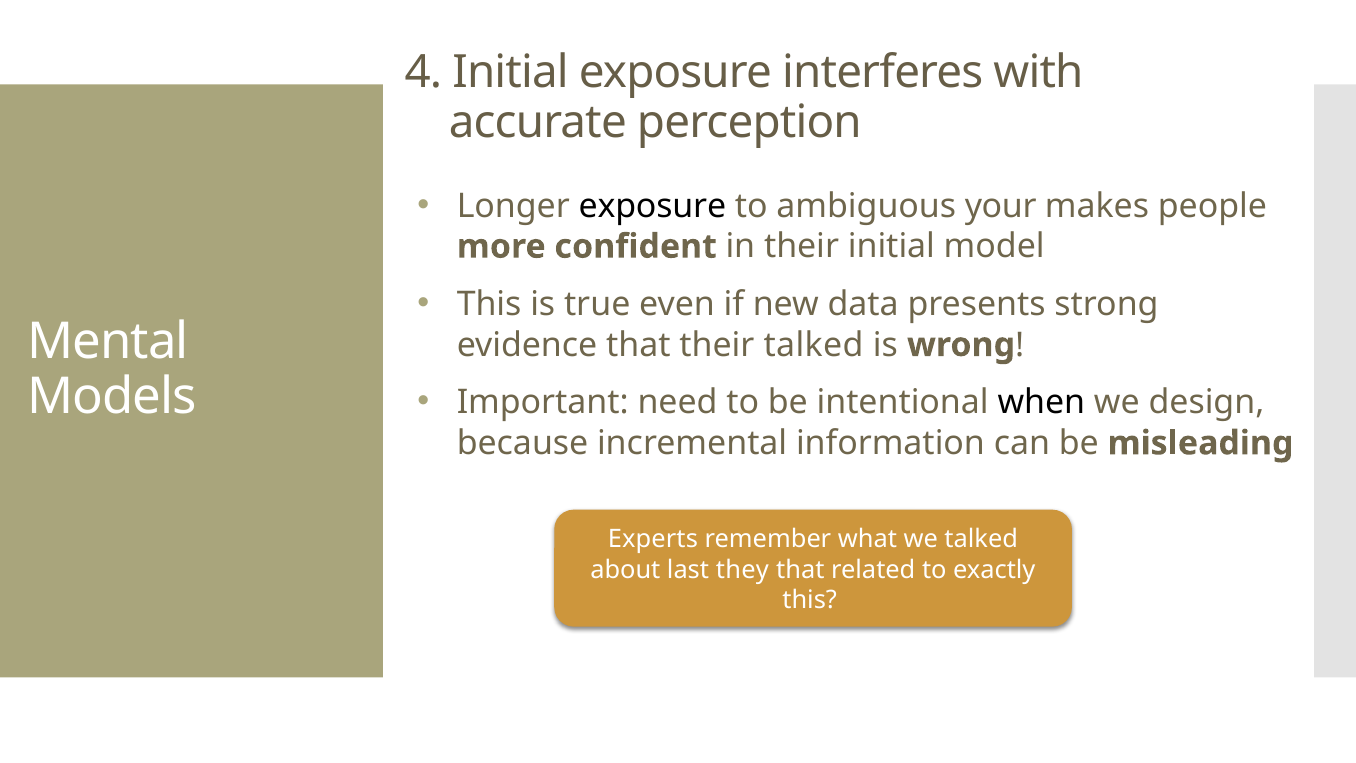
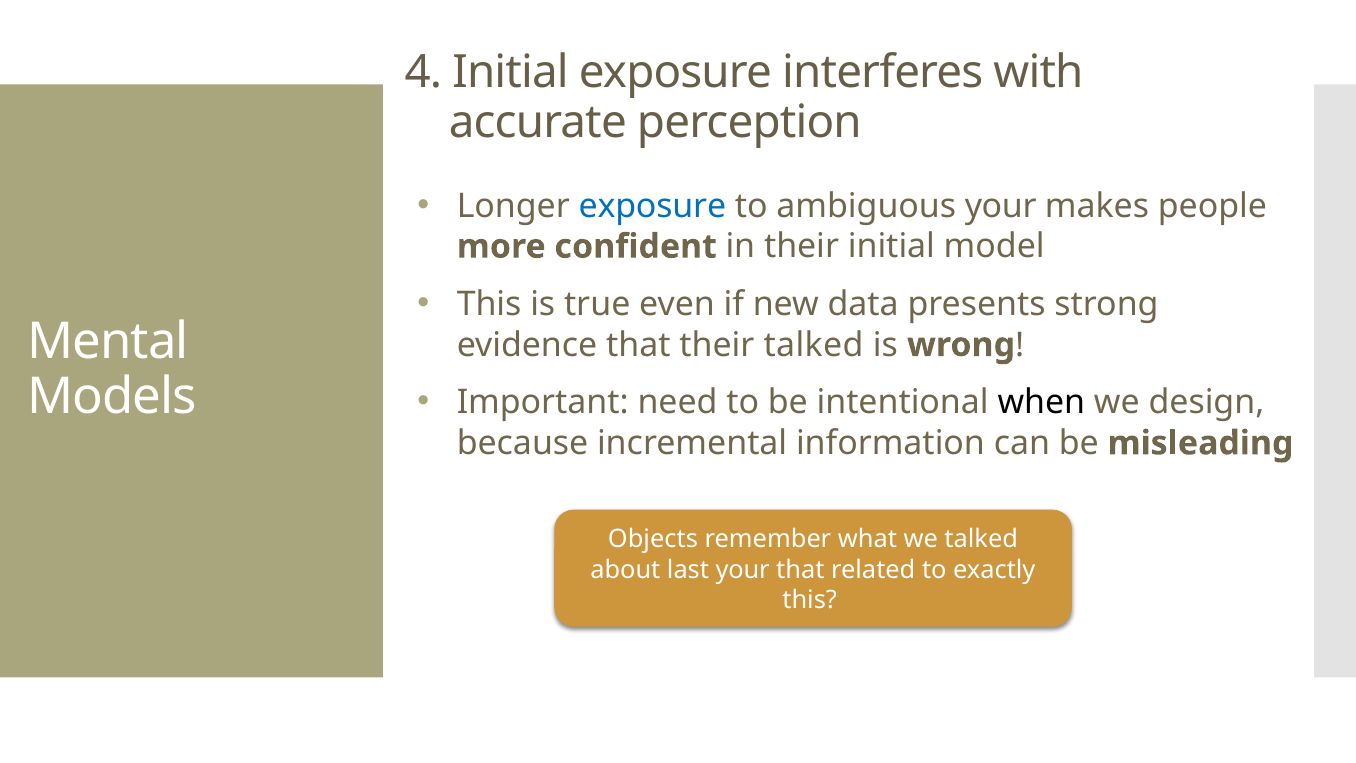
exposure colour: black -> blue (652, 206)
Experts: Experts -> Objects (653, 539)
last they: they -> your (743, 570)
